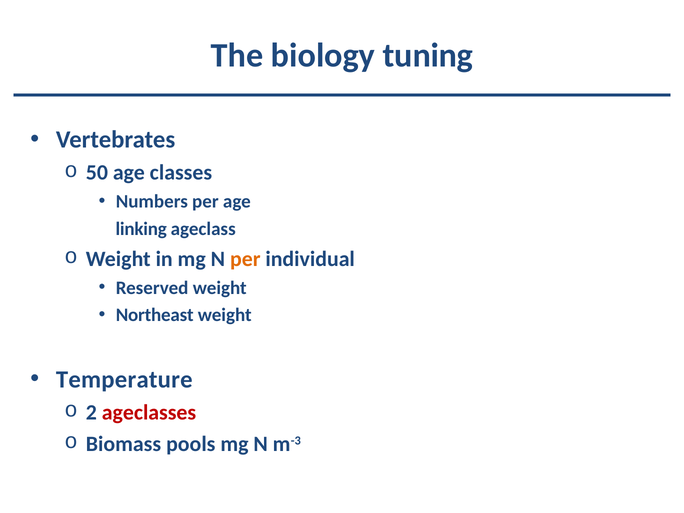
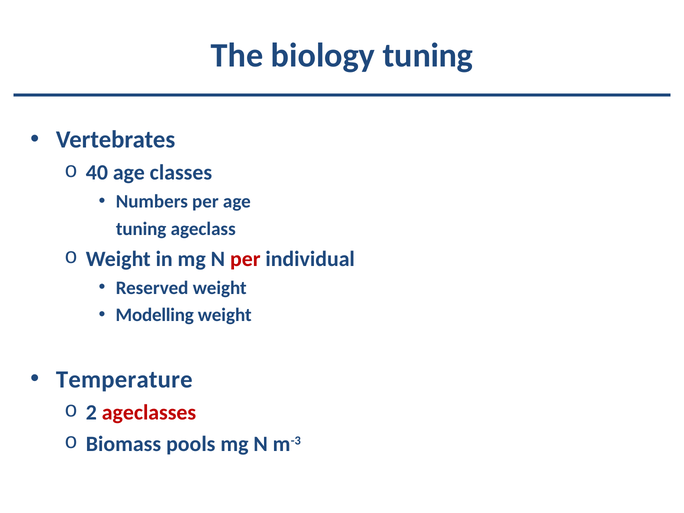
50: 50 -> 40 (97, 173)
linking: linking -> tuning (141, 229)
per colour: orange -> red (245, 259)
Northeast: Northeast -> Modelling (155, 315)
